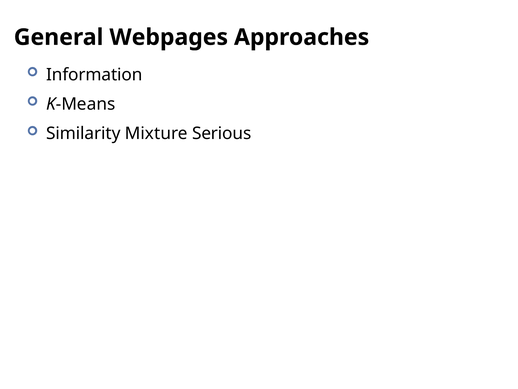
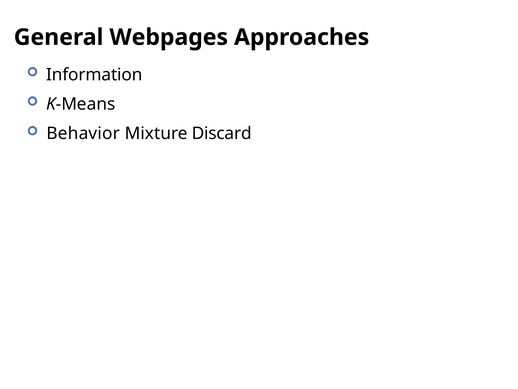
Similarity: Similarity -> Behavior (83, 133)
Serious: Serious -> Discard (222, 133)
